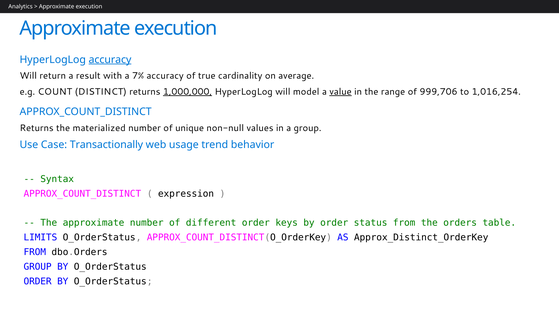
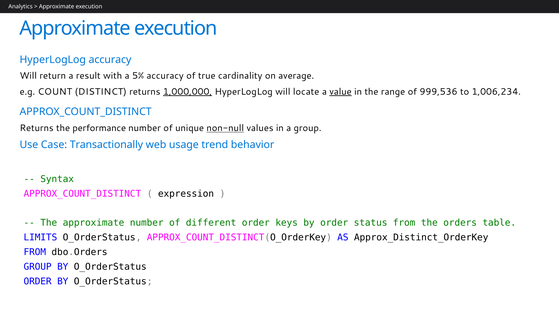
accuracy underline: present -> none (110, 60)
7%: 7% -> 5% (138, 76)
model: model -> locate (306, 92)
999,706: 999,706 -> 999,536 (439, 92)
1,016,254: 1,016,254 -> 1,006,234 (496, 92)
materialized: materialized -> performance (99, 128)
non-null underline: none -> present (225, 128)
